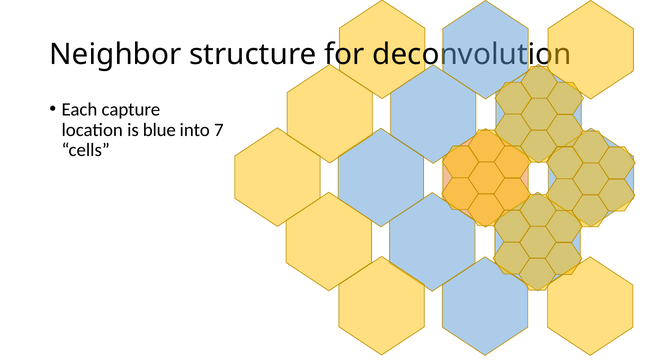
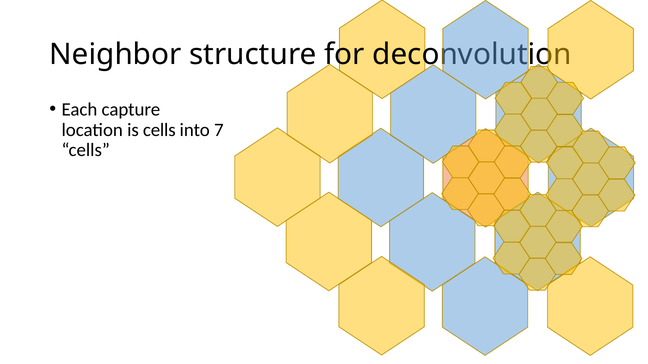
is blue: blue -> cells (159, 130)
